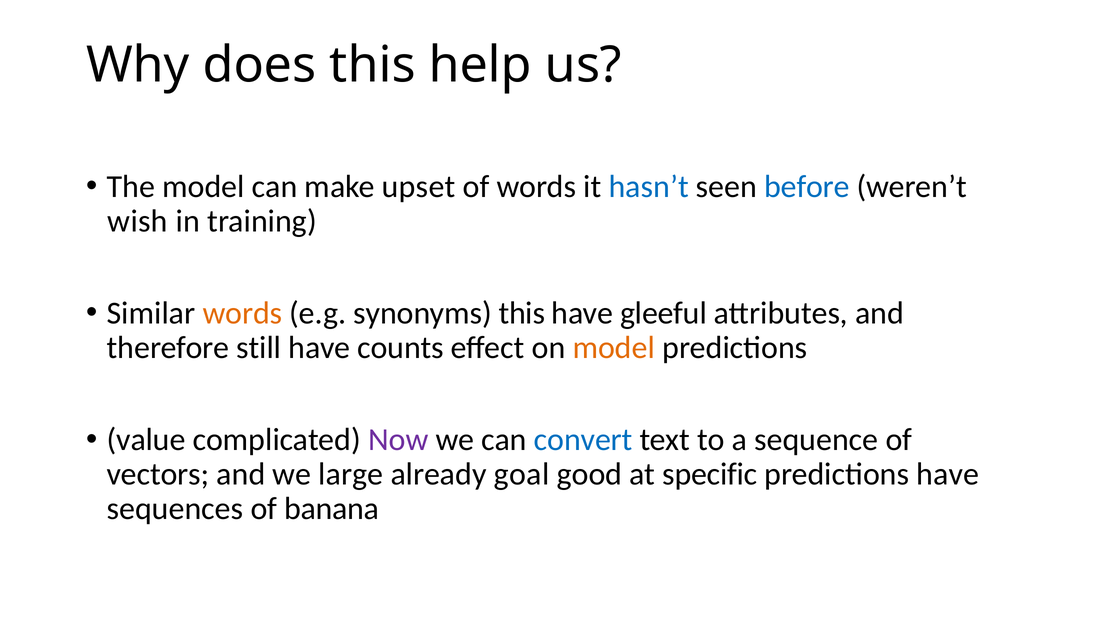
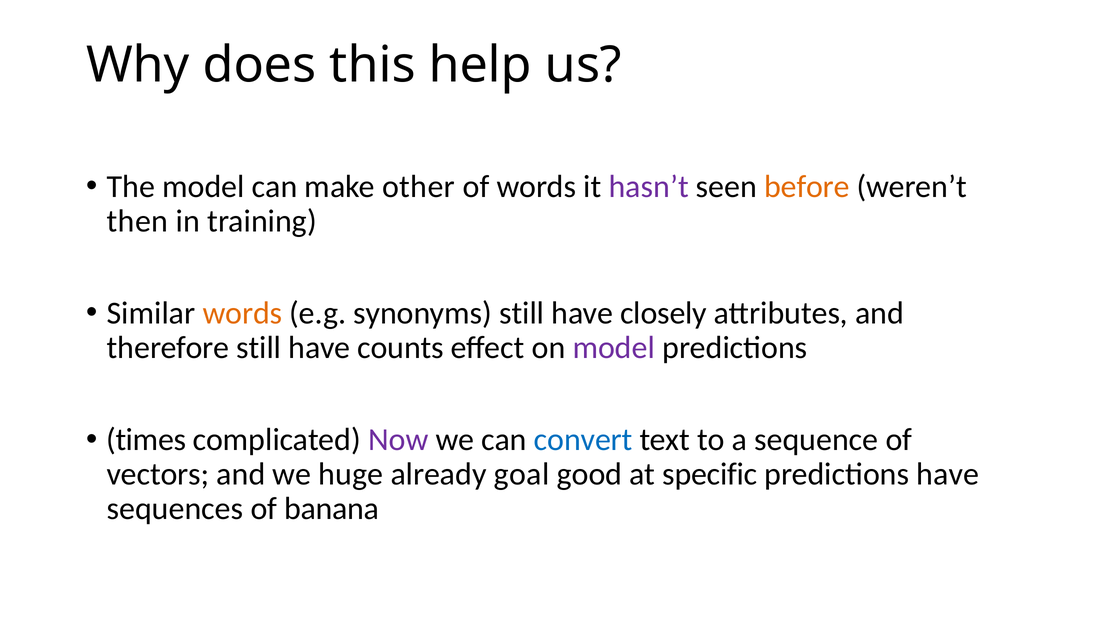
upset: upset -> other (419, 187)
hasn’t colour: blue -> purple (649, 187)
before colour: blue -> orange (807, 187)
wish: wish -> then (138, 221)
synonyms this: this -> still (522, 313)
gleeful: gleeful -> closely (664, 313)
model colour: orange -> purple (614, 348)
value: value -> times (146, 440)
large: large -> huge (351, 474)
